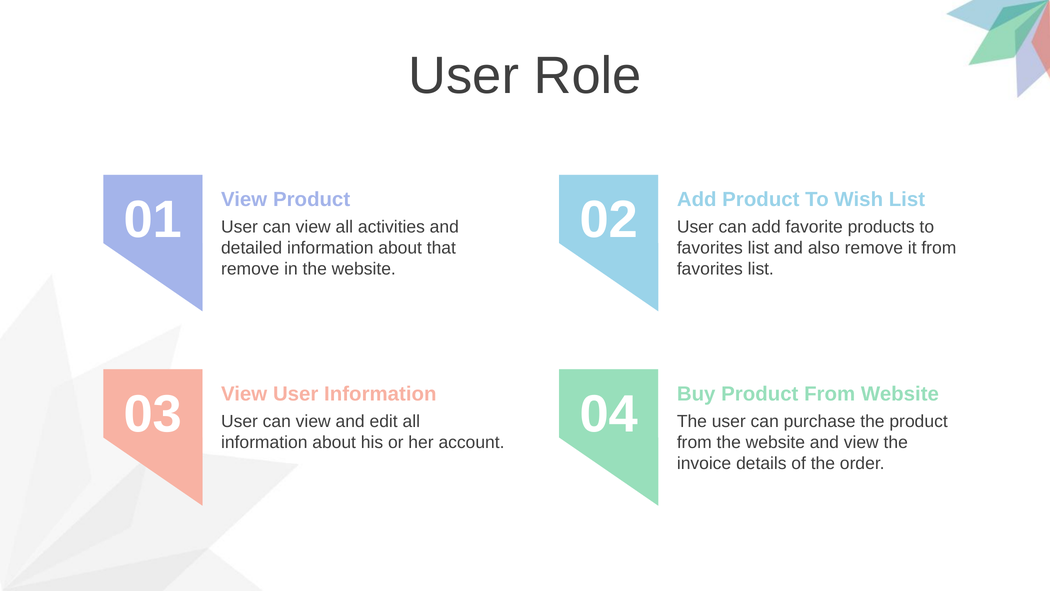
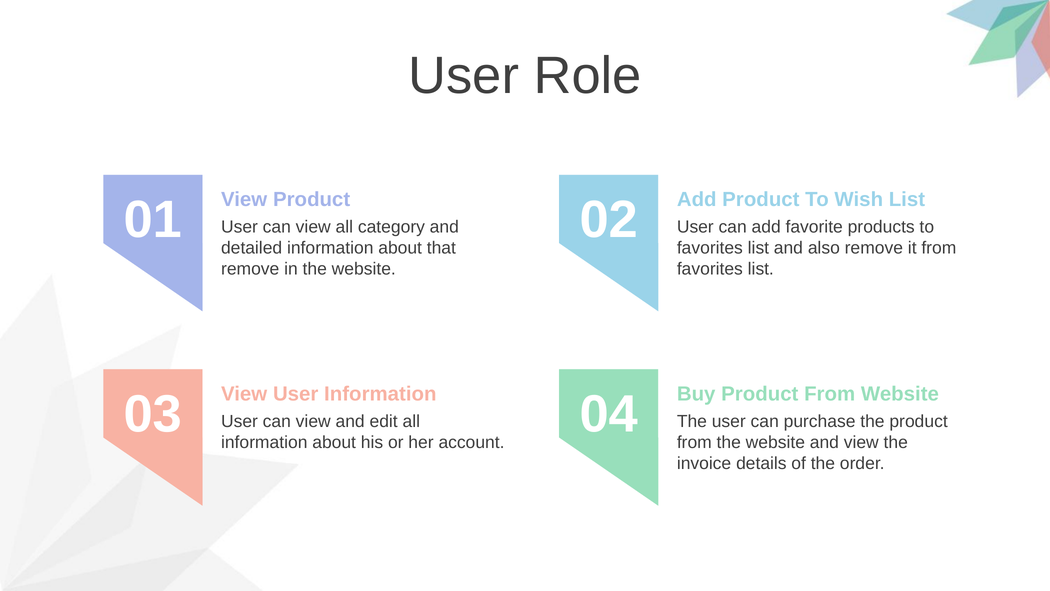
activities: activities -> category (391, 227)
